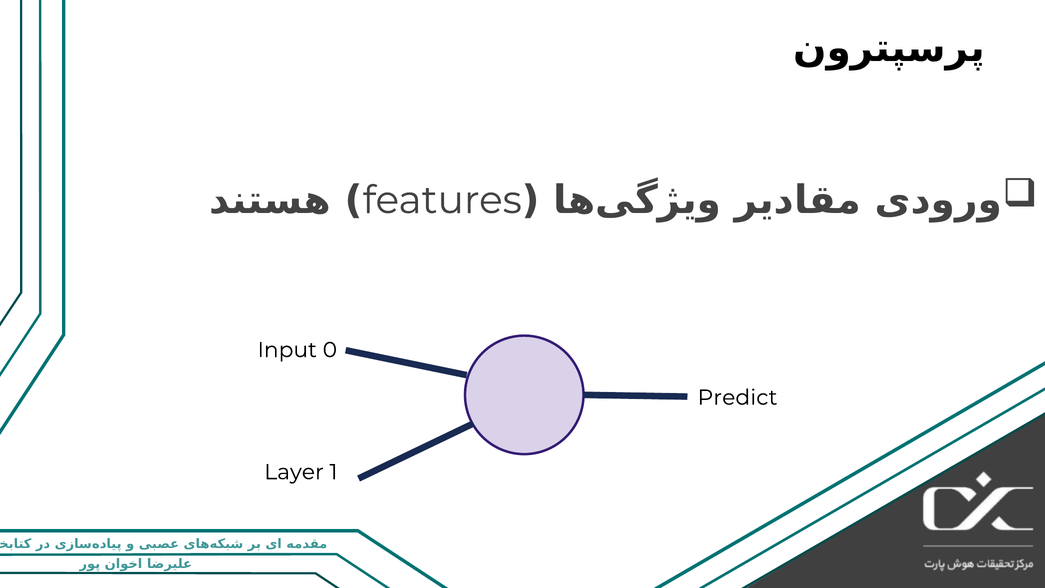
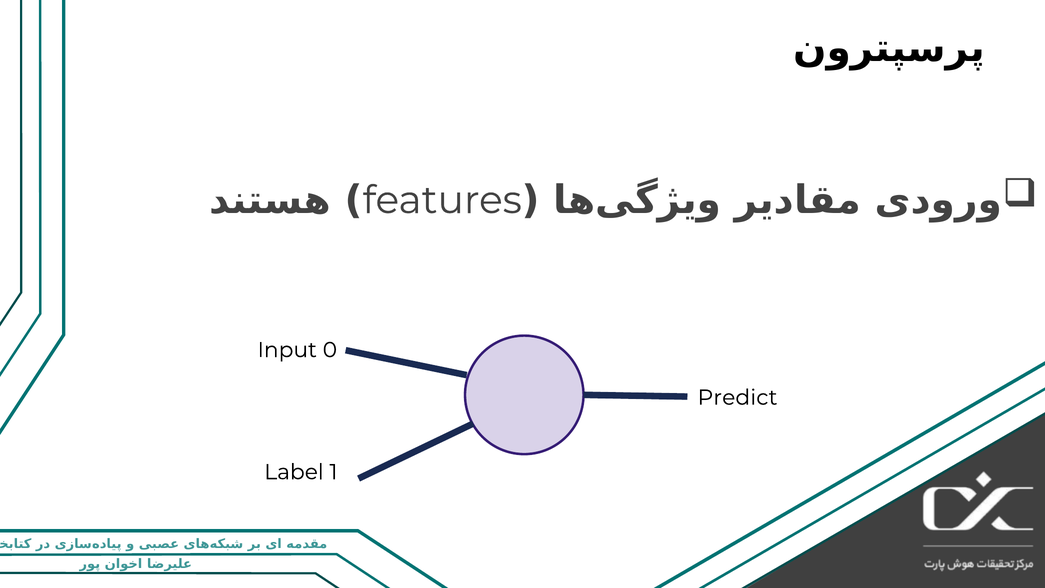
Layer: Layer -> Label (294, 472)
